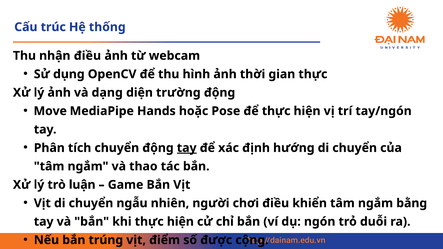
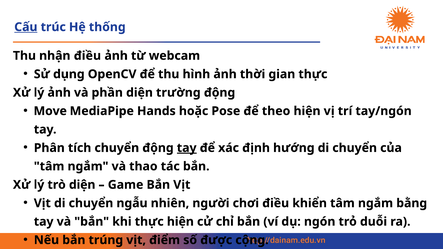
Cấu underline: none -> present (26, 27)
dạng: dạng -> phần (107, 93)
để thực: thực -> theo (276, 111)
trò luận: luận -> diện (82, 185)
